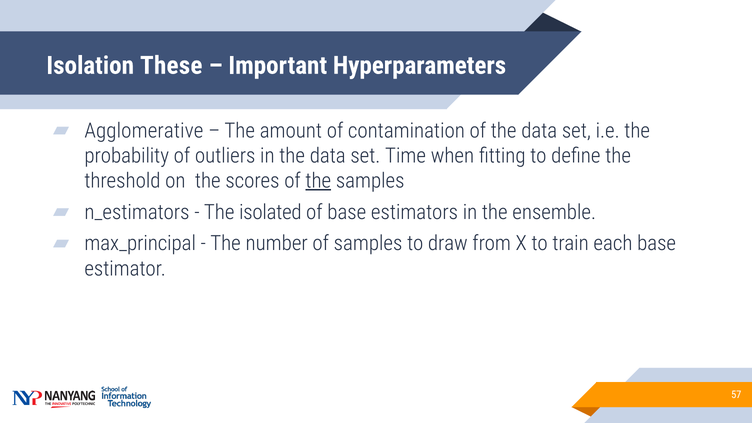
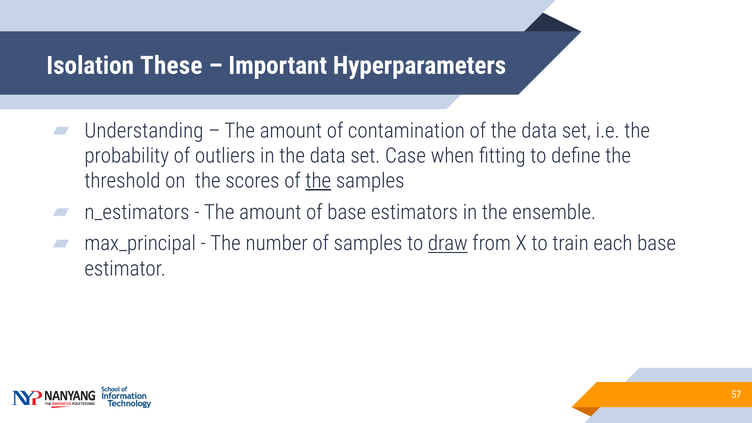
Agglomerative: Agglomerative -> Understanding (144, 131)
Time: Time -> Case (406, 156)
isolated: isolated -> amount (270, 212)
draw underline: none -> present (448, 244)
